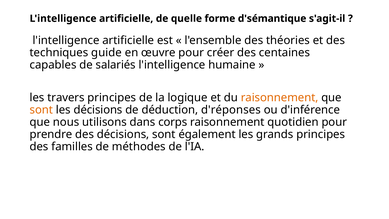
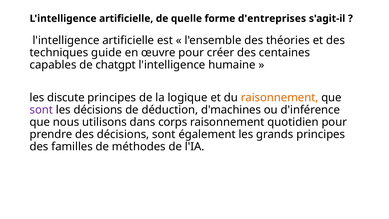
d'sémantique: d'sémantique -> d'entreprises (272, 19)
salariés: salariés -> chatgpt (116, 65)
travers: travers -> discute (66, 97)
sont colour: orange -> purple (41, 110)
d'réponses: d'réponses -> d'machines (231, 110)
